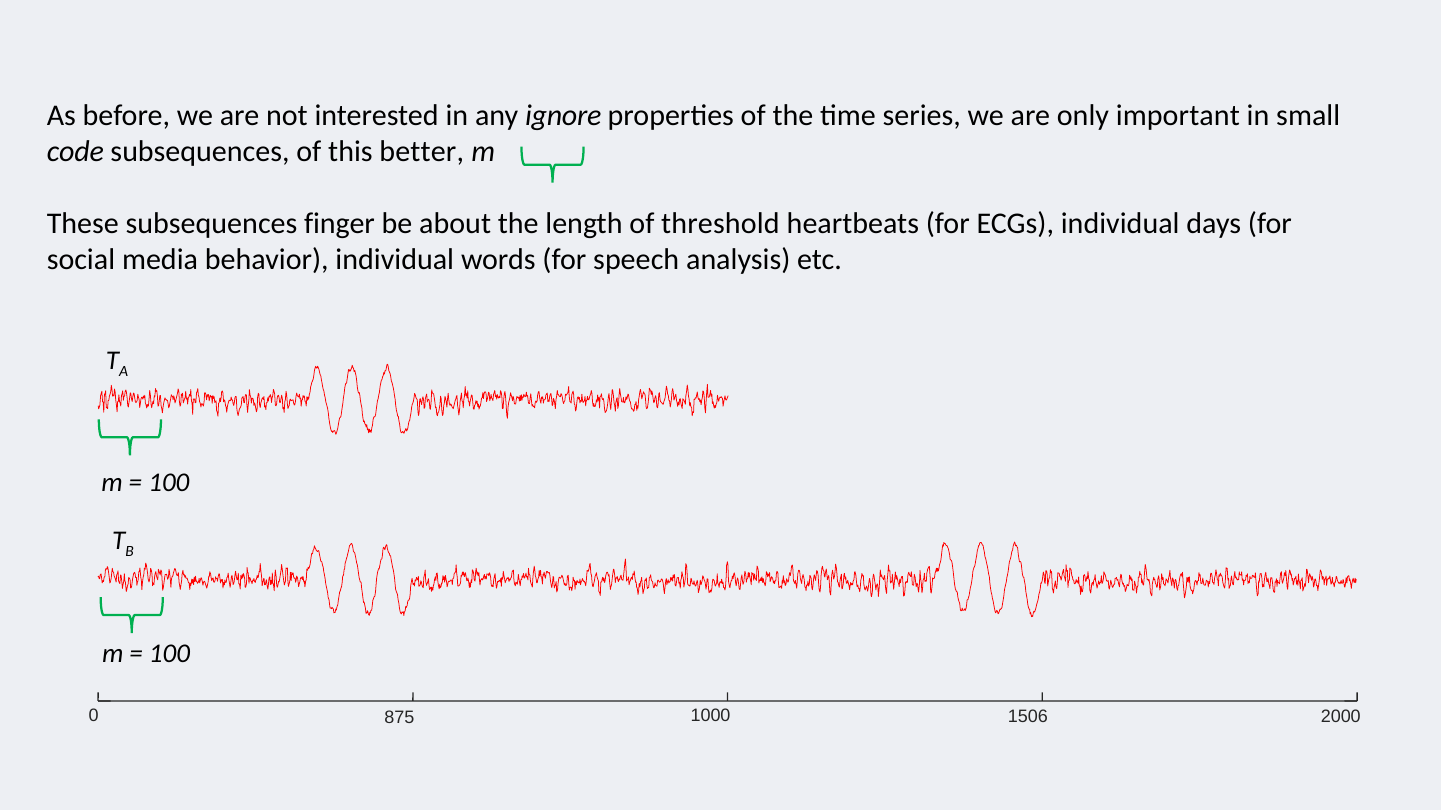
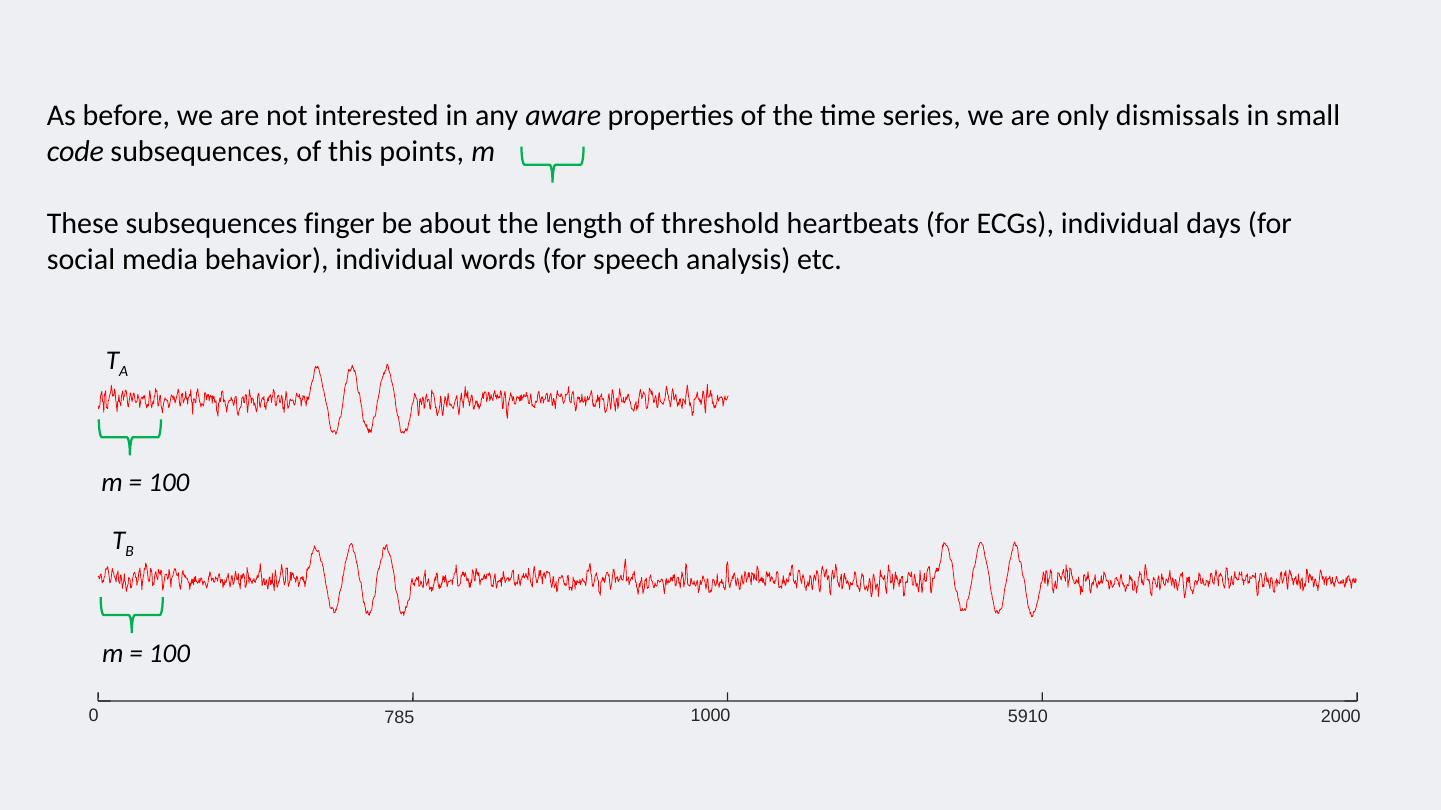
ignore: ignore -> aware (563, 116)
important: important -> dismissals (1178, 116)
better: better -> points (422, 152)
875: 875 -> 785 (399, 718)
1506: 1506 -> 5910 (1028, 717)
